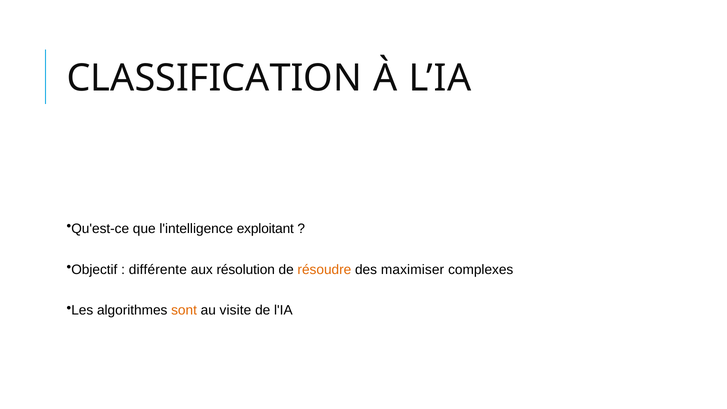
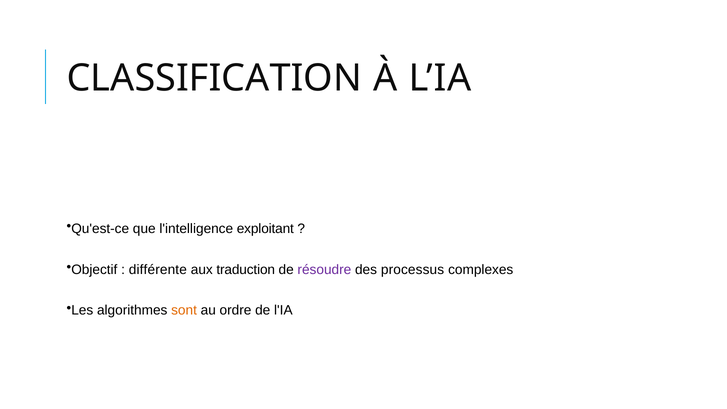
résolution: résolution -> traduction (246, 269)
résoudre colour: orange -> purple (324, 269)
maximiser: maximiser -> processus (413, 269)
visite: visite -> ordre (236, 310)
